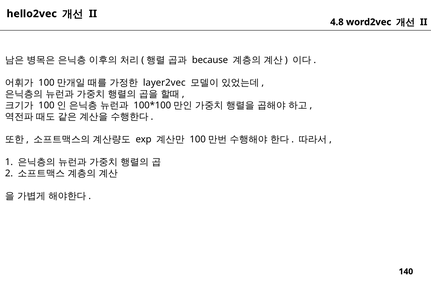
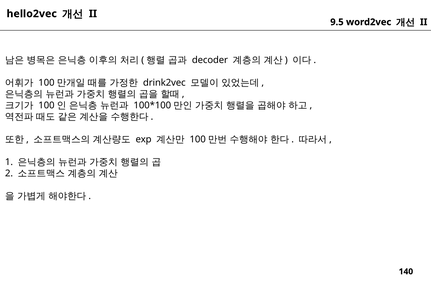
4.8: 4.8 -> 9.5 (337, 22)
because: because -> decoder (210, 60)
layer2vec: layer2vec -> drink2vec (164, 83)
